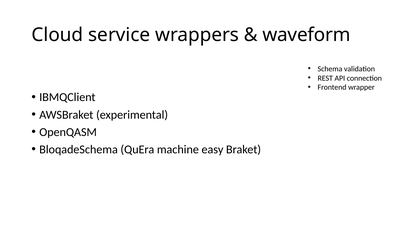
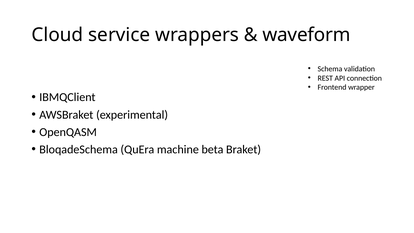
easy: easy -> beta (213, 149)
